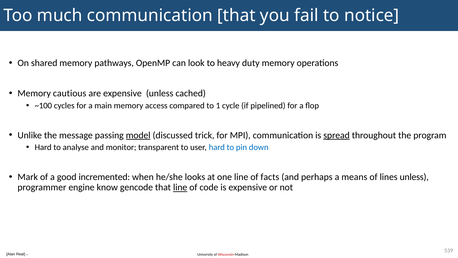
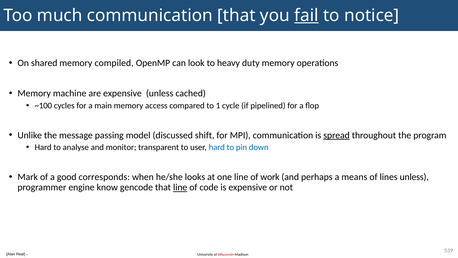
fail underline: none -> present (306, 15)
pathways: pathways -> compiled (114, 63)
cautious: cautious -> machine (70, 93)
model underline: present -> none (138, 135)
trick: trick -> shift (205, 135)
incremented: incremented -> corresponds (104, 177)
facts: facts -> work (270, 177)
